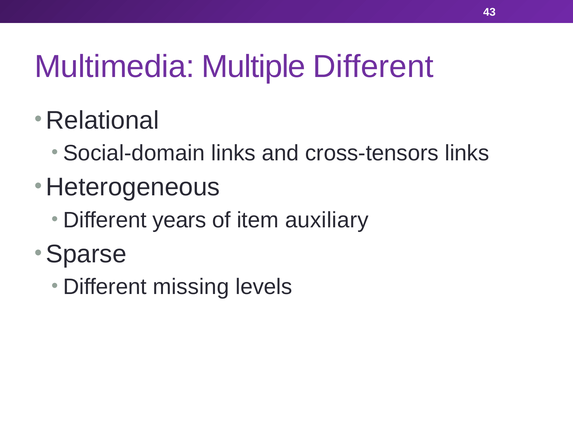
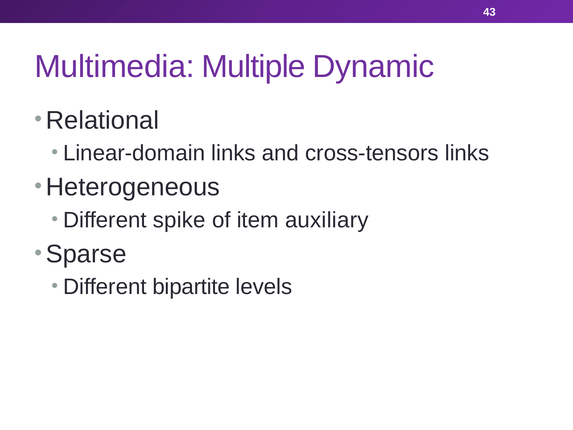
Multiple Different: Different -> Dynamic (373, 67)
Social-domain: Social-domain -> Linear-domain (134, 153)
years: years -> spike (179, 220)
missing: missing -> bipartite (191, 287)
